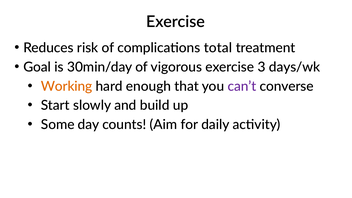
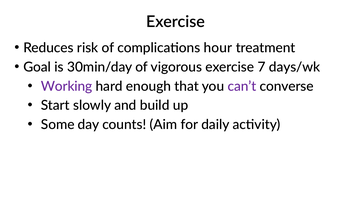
total: total -> hour (218, 48)
3: 3 -> 7 (262, 67)
Working colour: orange -> purple (67, 86)
